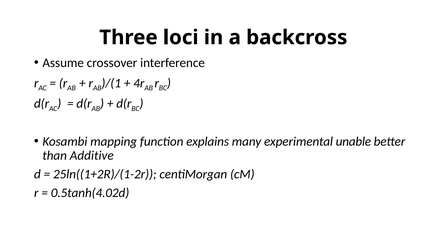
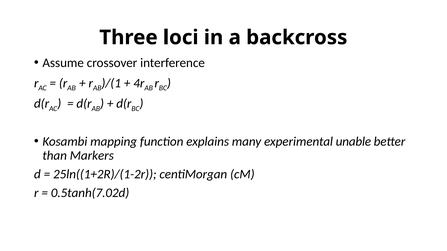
Additive: Additive -> Markers (92, 156)
0.5tanh(4.02d: 0.5tanh(4.02d -> 0.5tanh(7.02d (90, 193)
